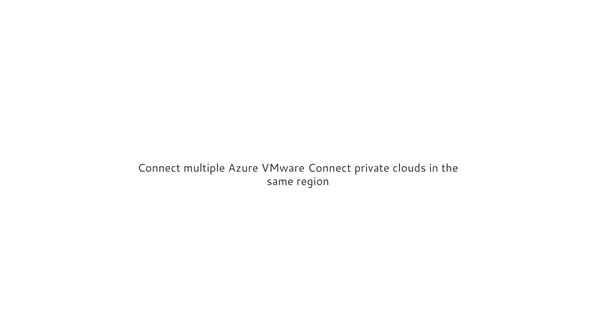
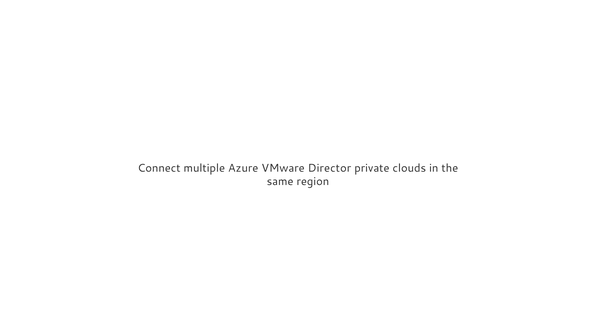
VMware Connect: Connect -> Director (329, 168)
